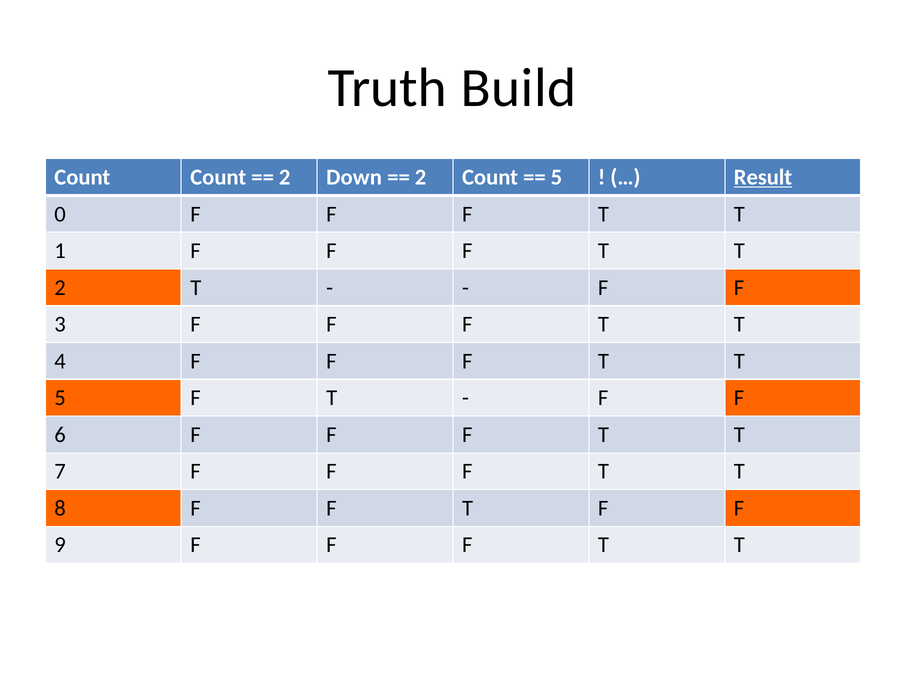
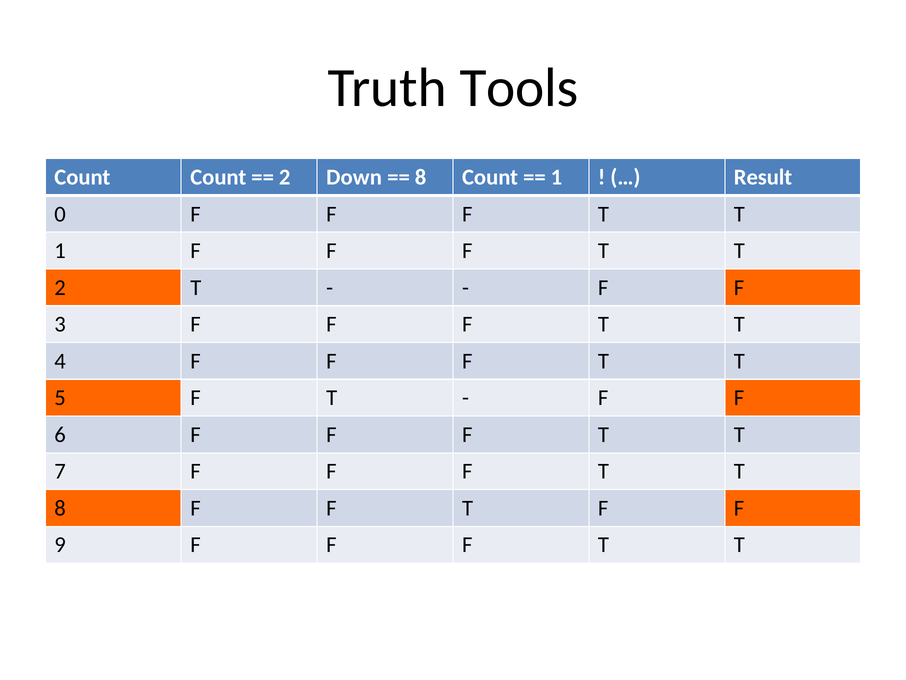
Build: Build -> Tools (519, 88)
2: 2 -> 8 (421, 177)
5: 5 -> 1 (556, 177)
Result underline: present -> none (763, 177)
